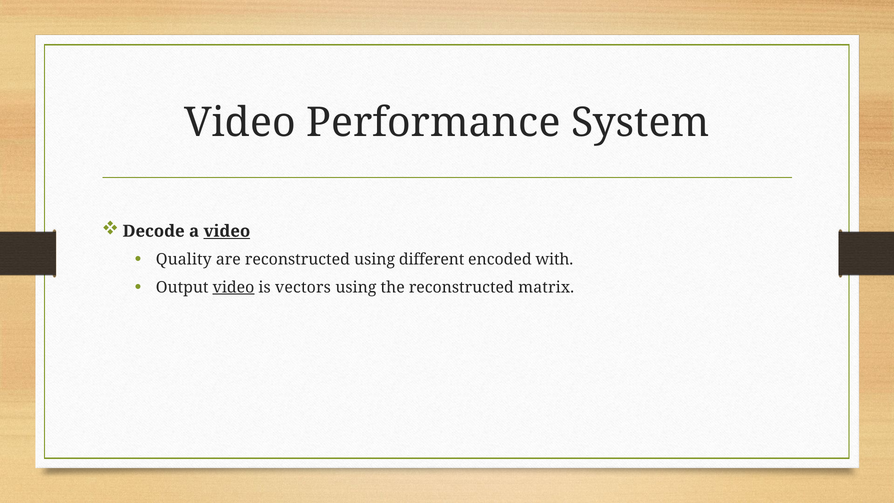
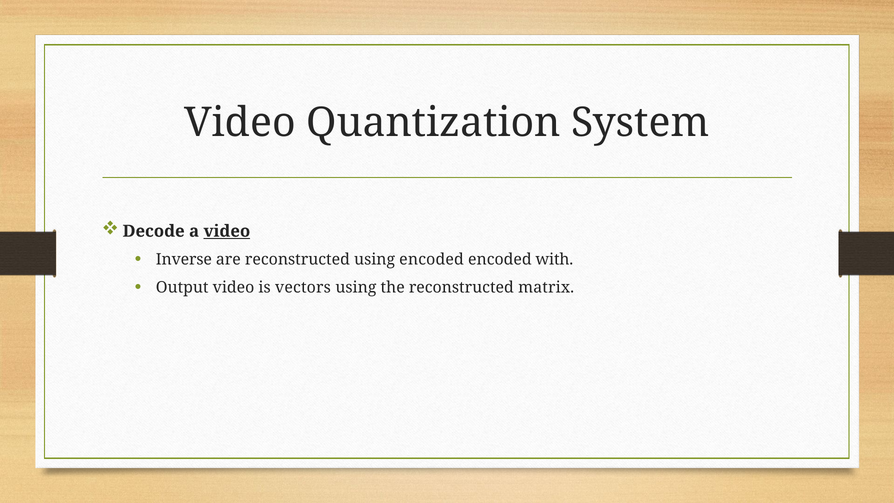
Performance: Performance -> Quantization (433, 123)
Quality: Quality -> Inverse (184, 259)
using different: different -> encoded (431, 259)
video underline: present -> none (234, 287)
